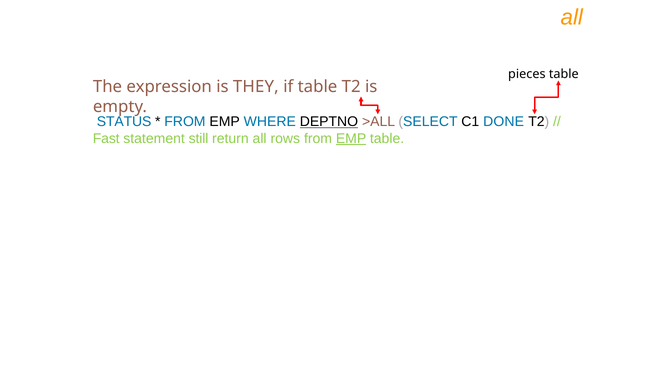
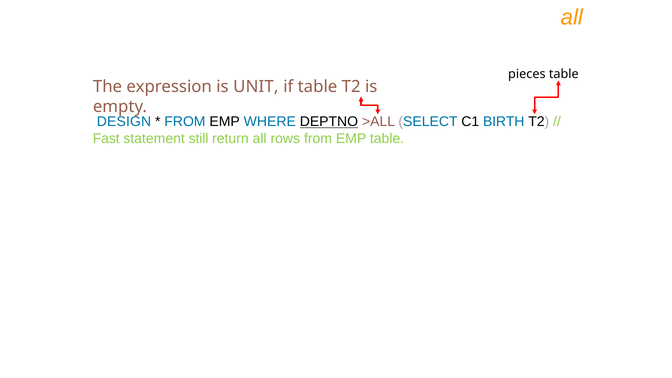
THEY: THEY -> UNIT (256, 87)
STATUS: STATUS -> DESIGN (124, 122)
DONE: DONE -> BIRTH (504, 122)
EMP underline: present -> none (351, 139)
